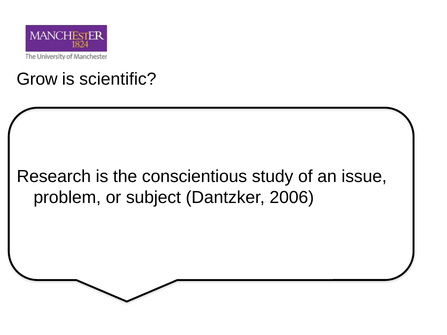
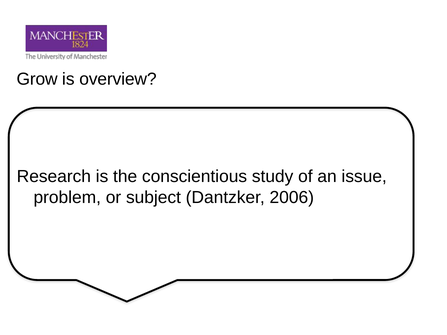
scientific: scientific -> overview (118, 79)
